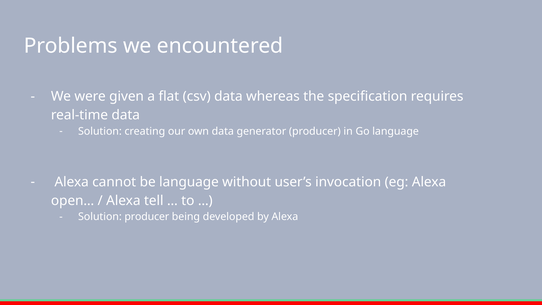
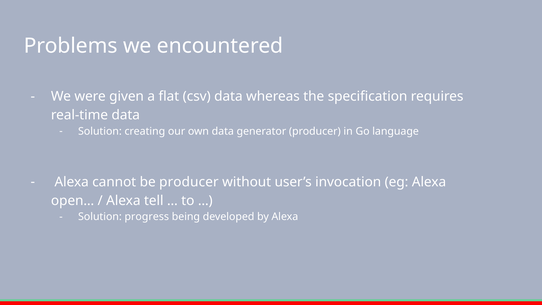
be language: language -> producer (189, 182)
Solution producer: producer -> progress (147, 217)
